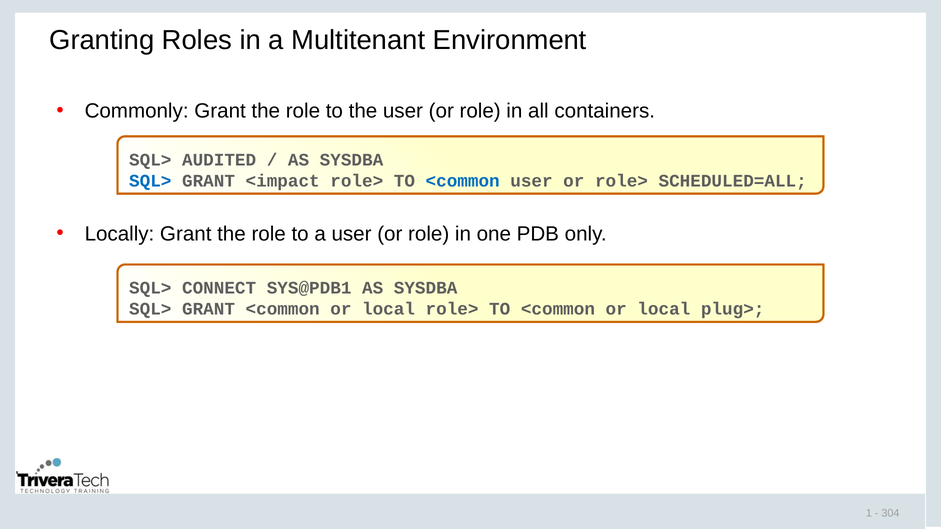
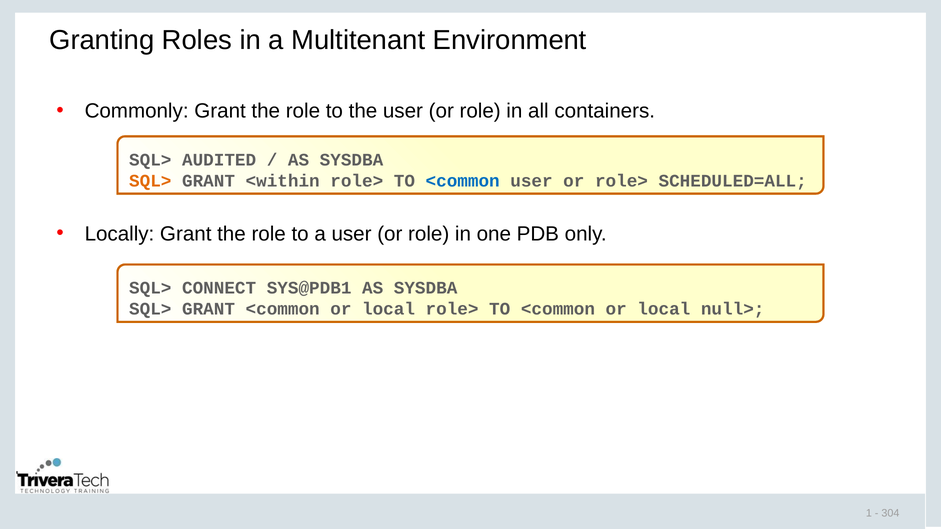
SQL> colour: blue -> orange (150, 181)
<impact: <impact -> <within (283, 181)
plug>: plug> -> null> (733, 309)
